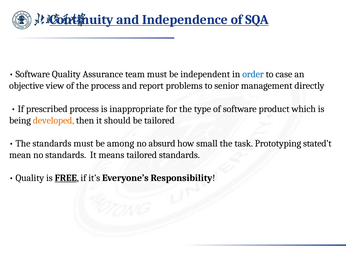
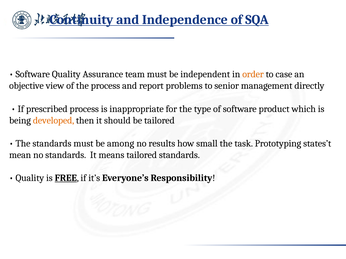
order colour: blue -> orange (253, 74)
absurd: absurd -> results (162, 144)
stated’t: stated’t -> states’t (317, 144)
